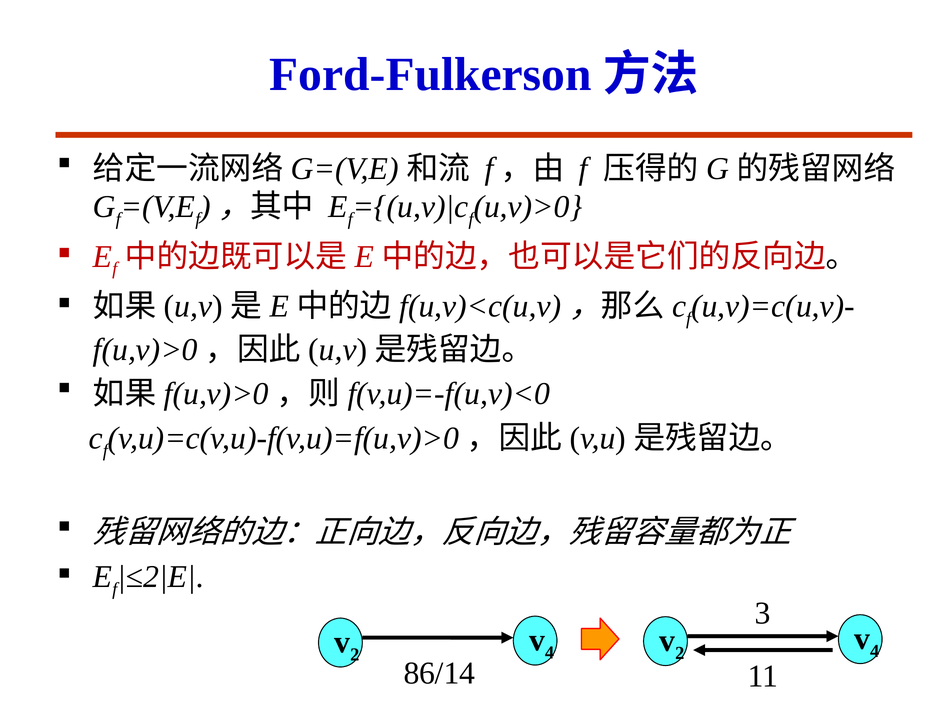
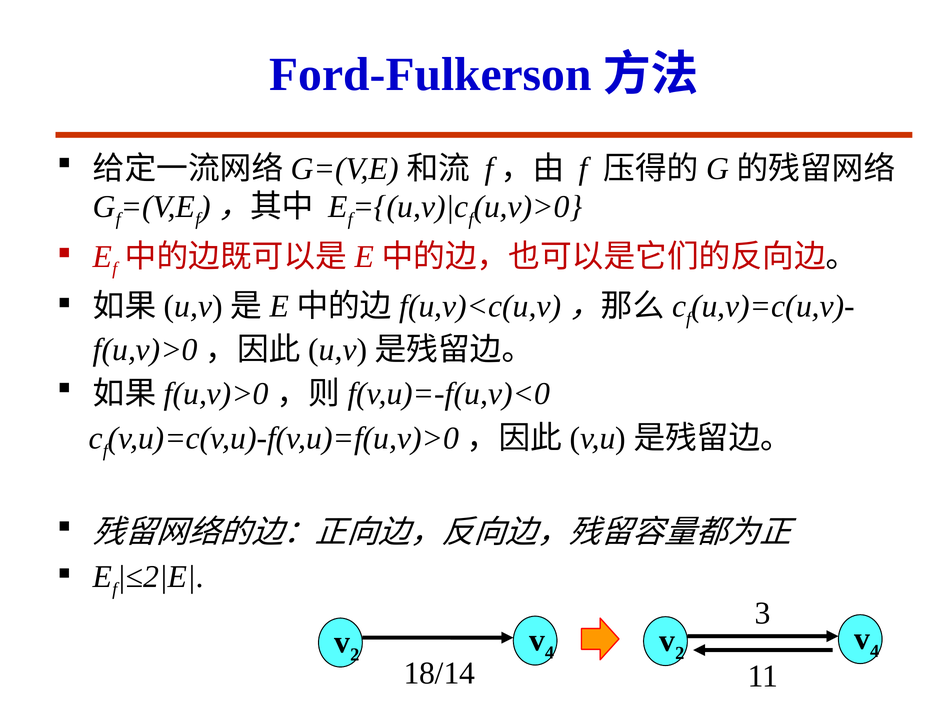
86/14: 86/14 -> 18/14 (439, 673)
